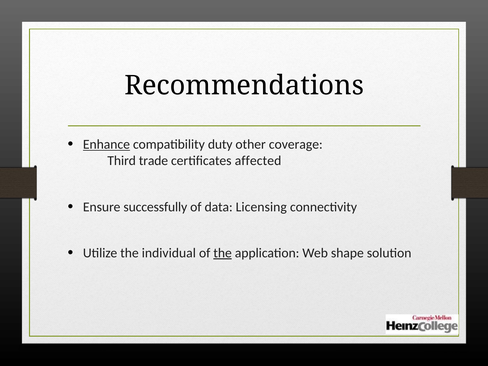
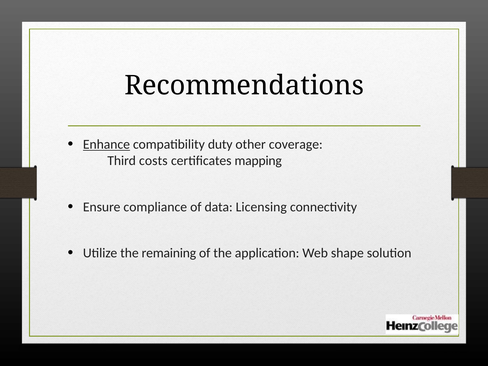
trade: trade -> costs (153, 161)
affected: affected -> mapping (258, 161)
successfully: successfully -> compliance (155, 207)
individual: individual -> remaining (169, 253)
the underline: present -> none (223, 253)
